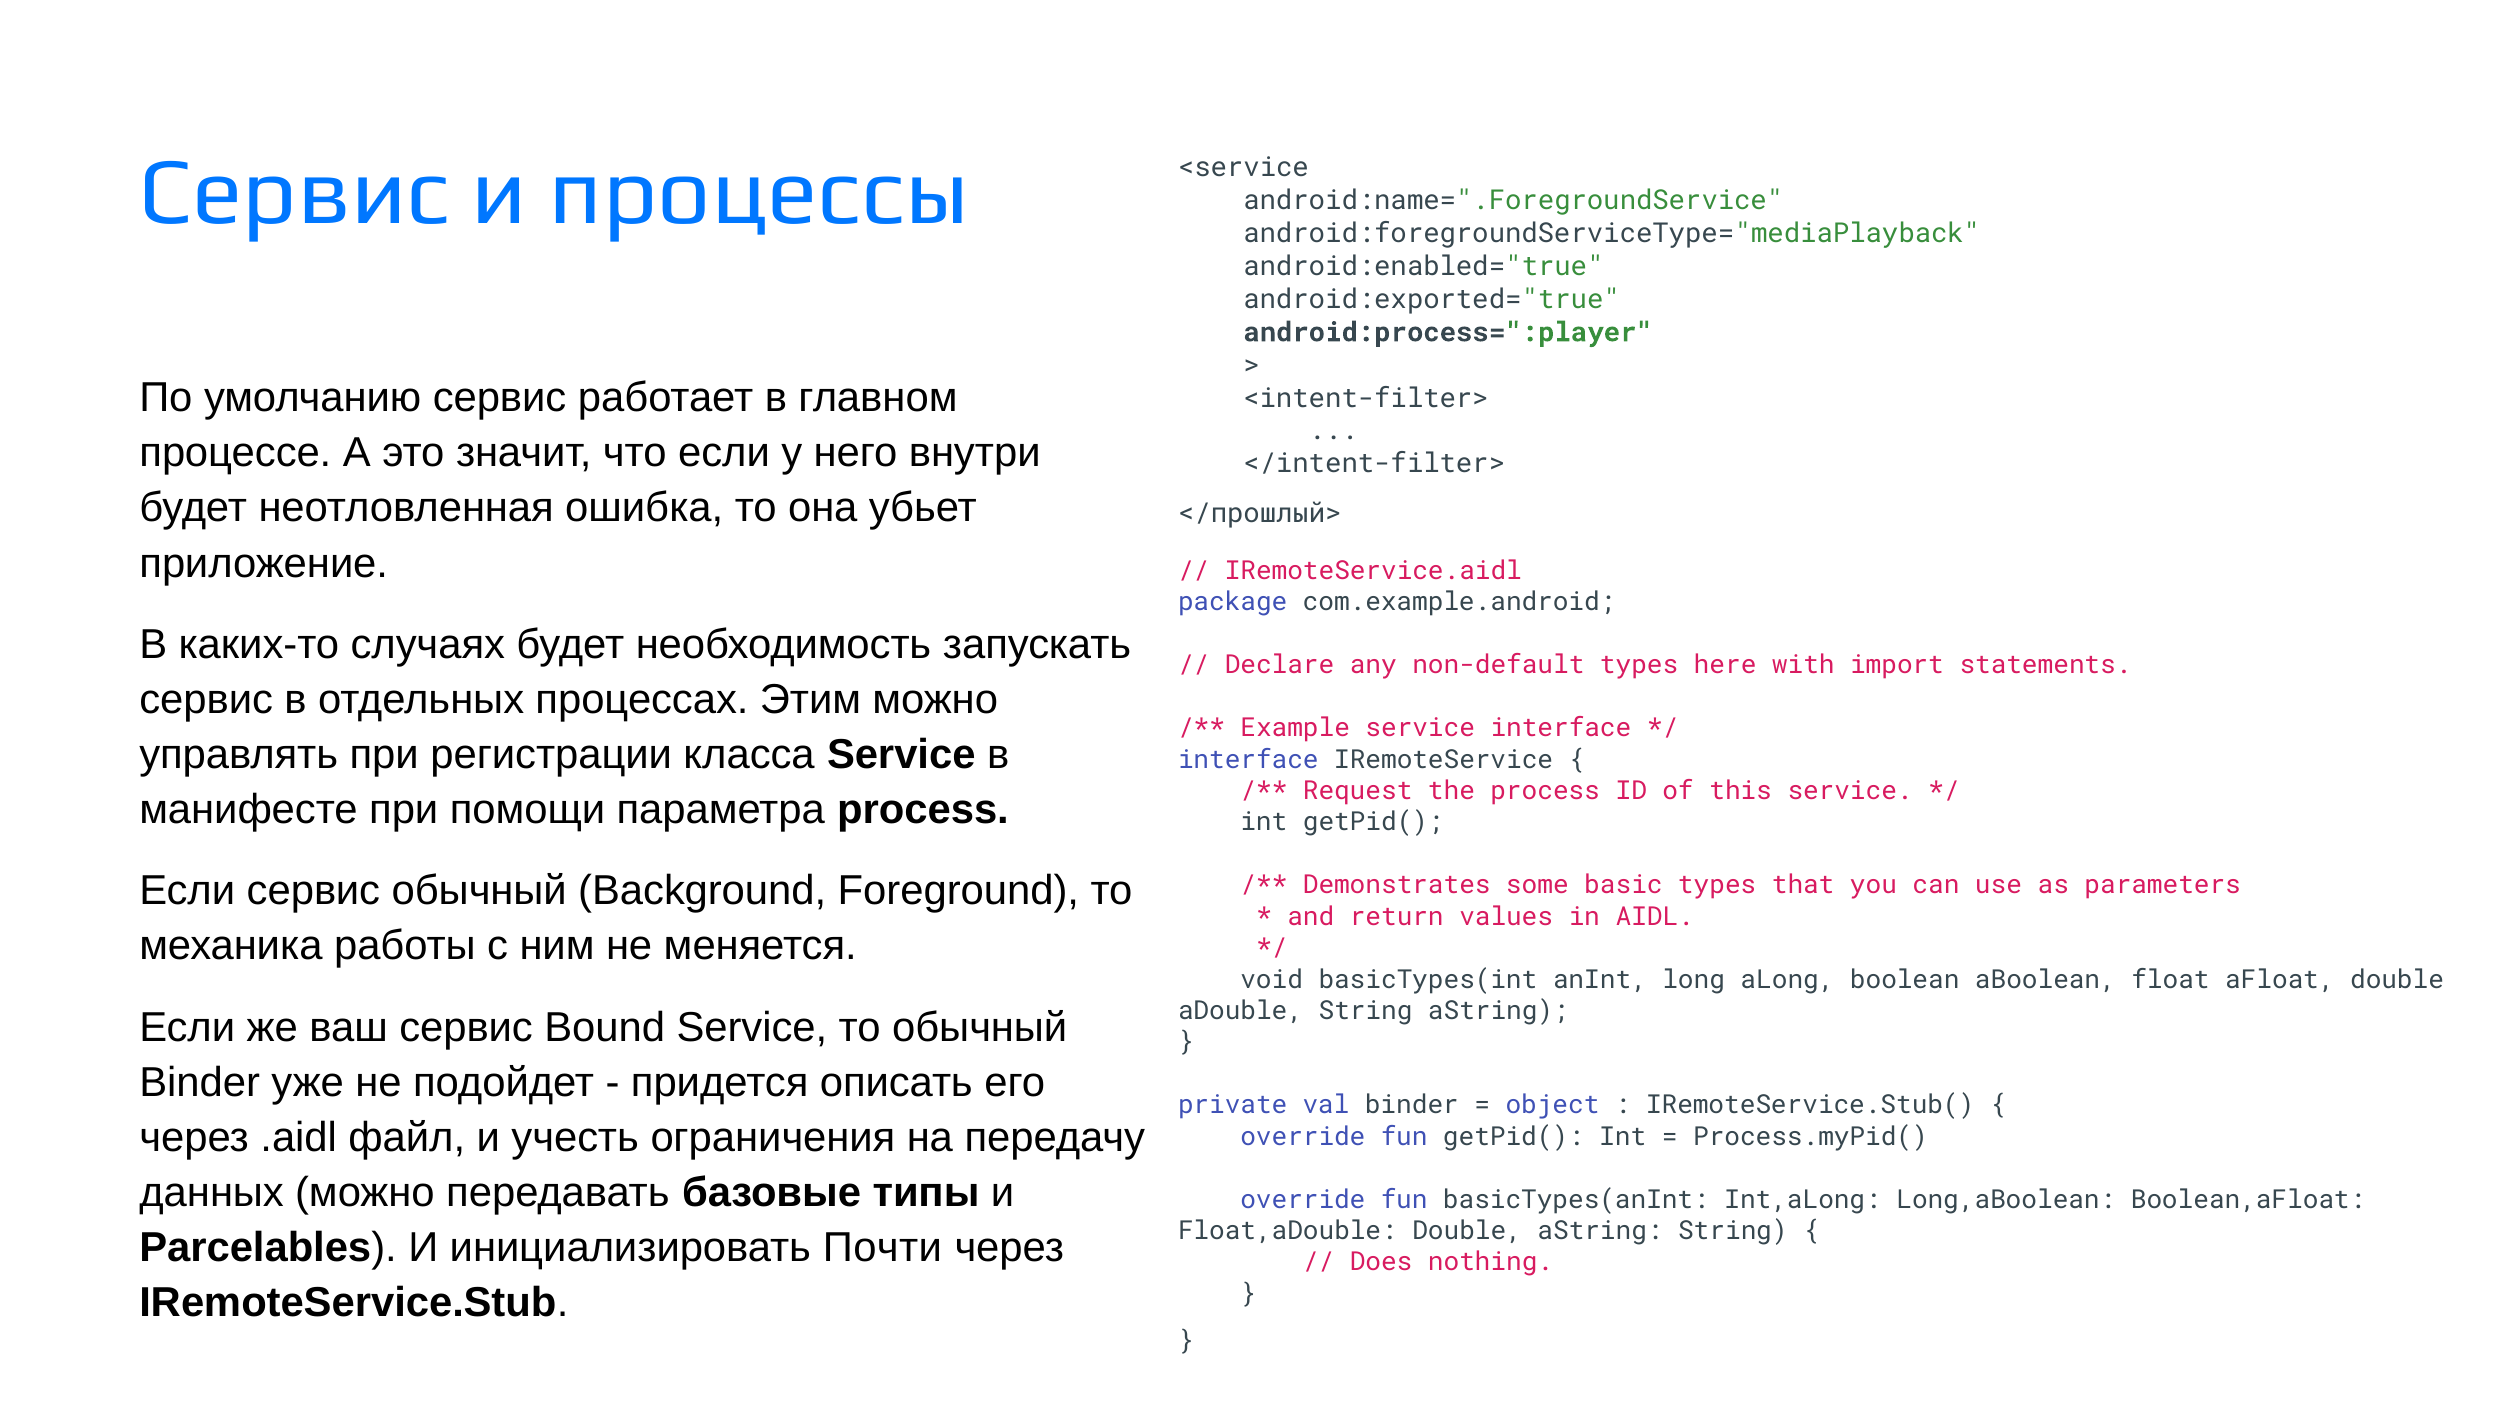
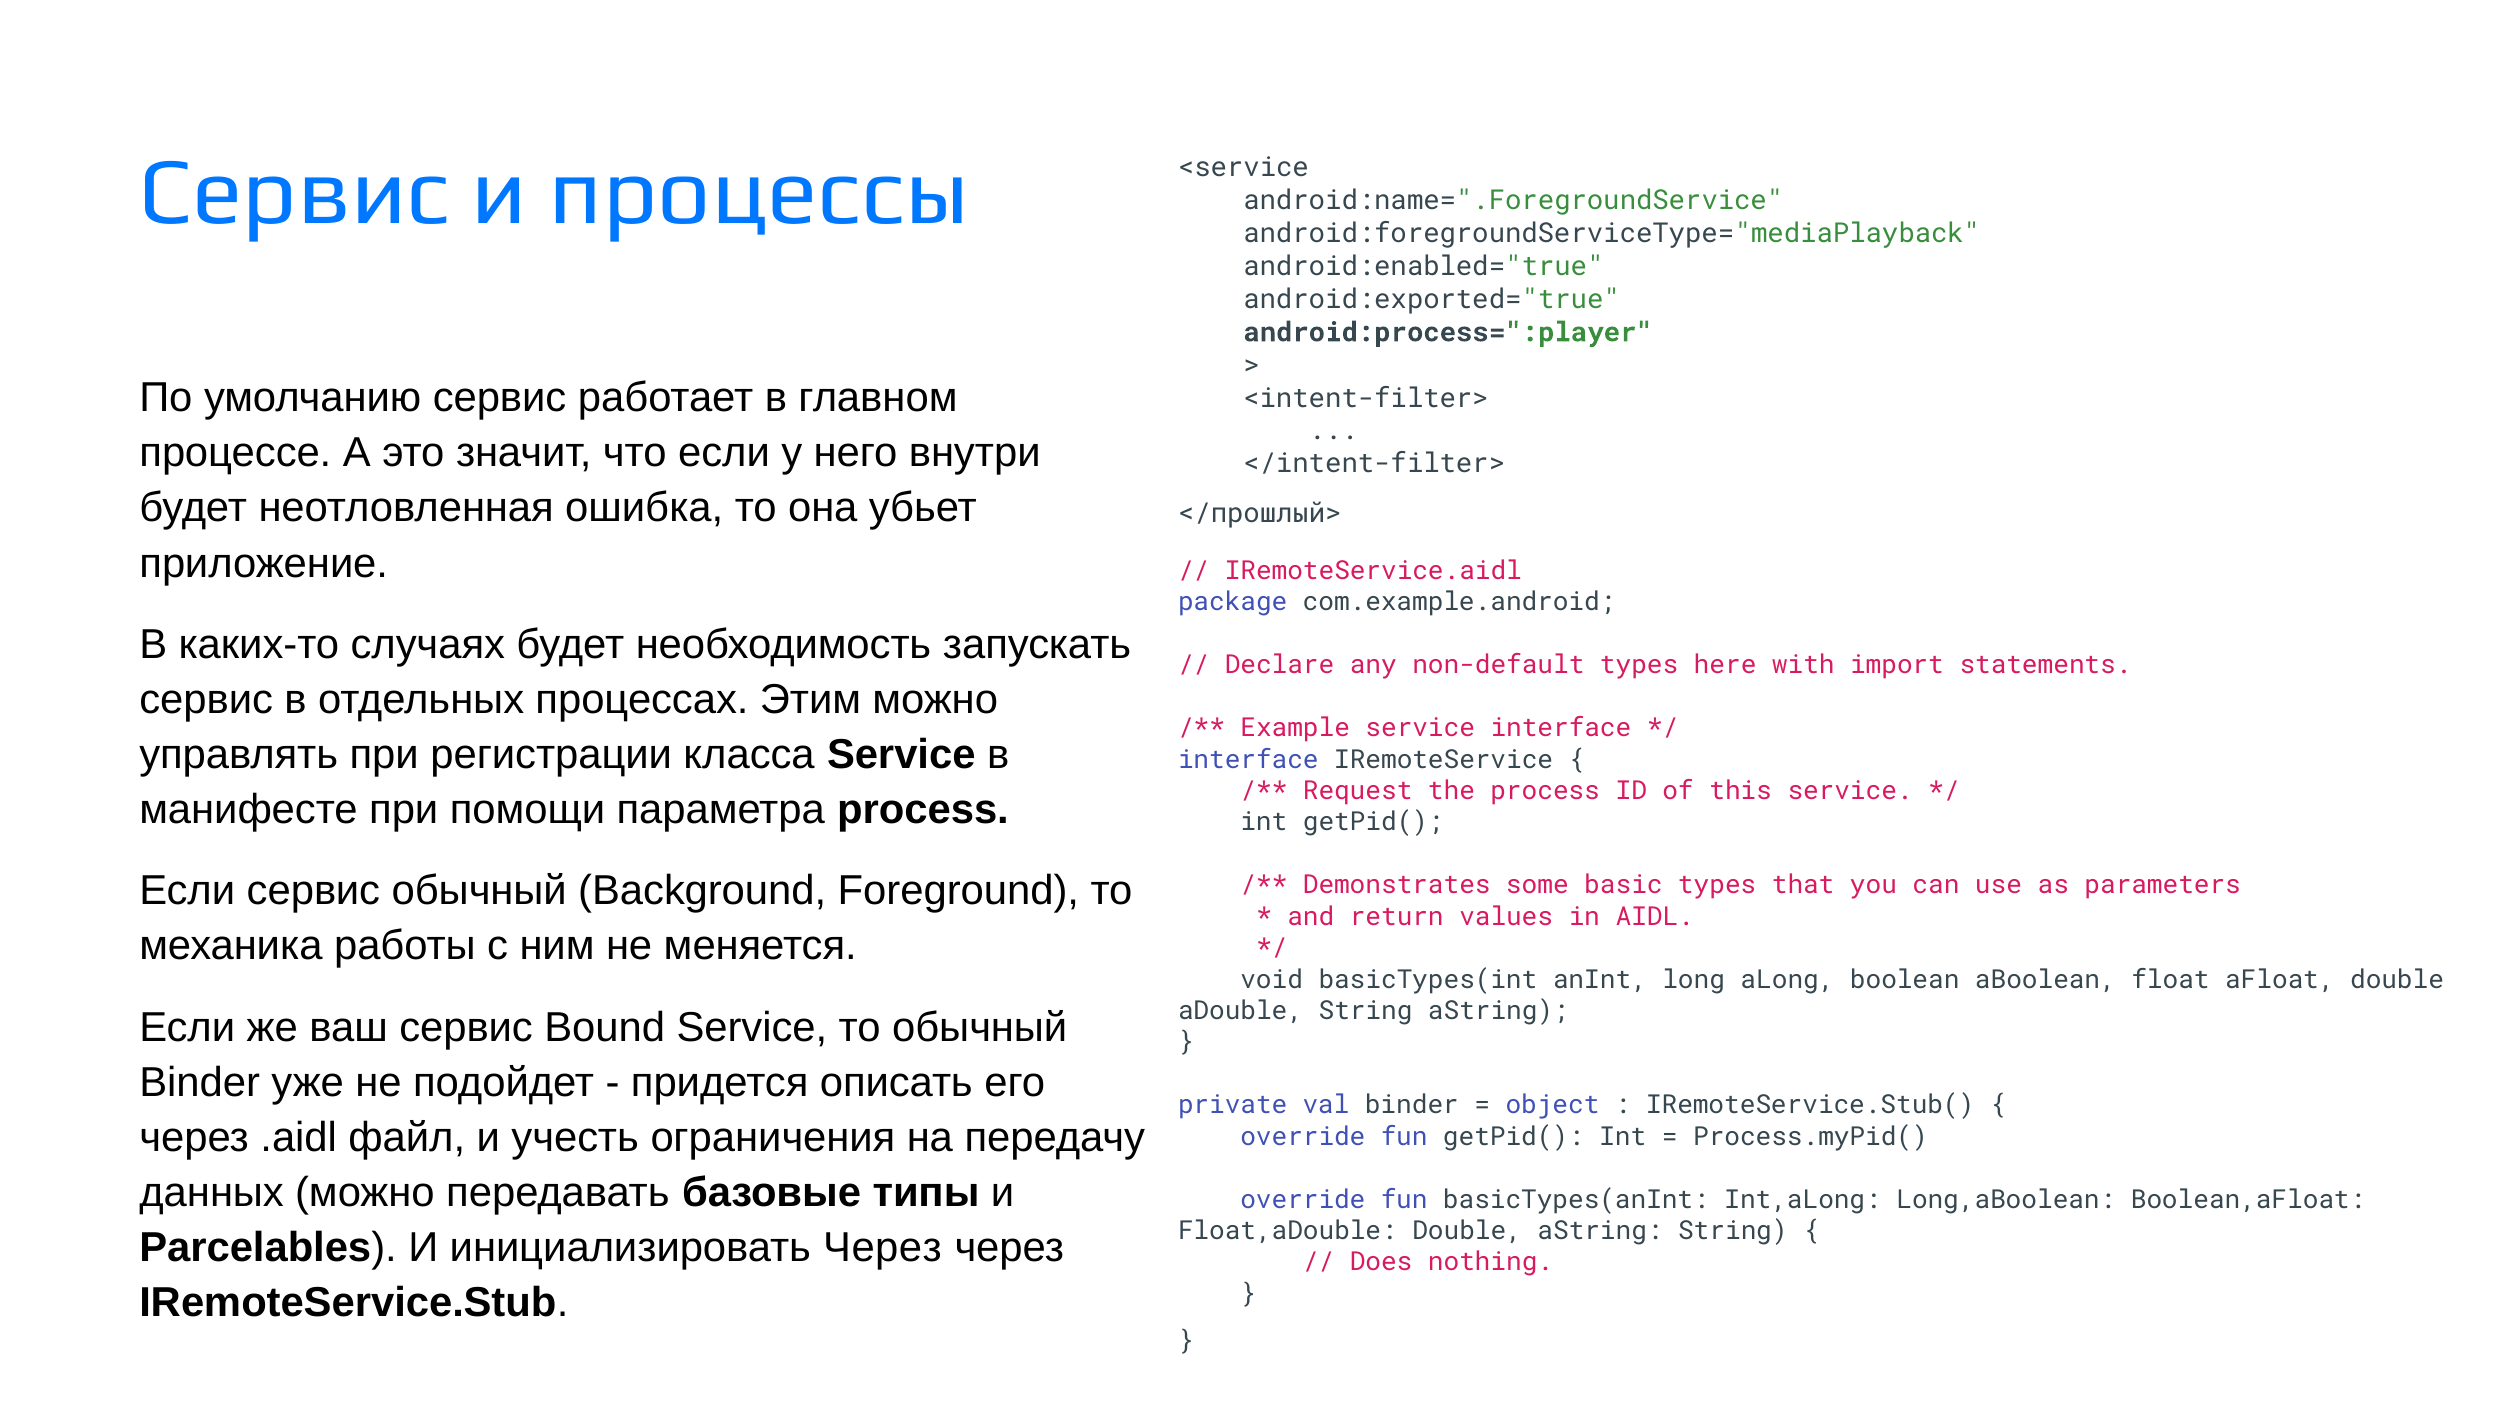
инициализировать Почти: Почти -> Через (882, 1248)
